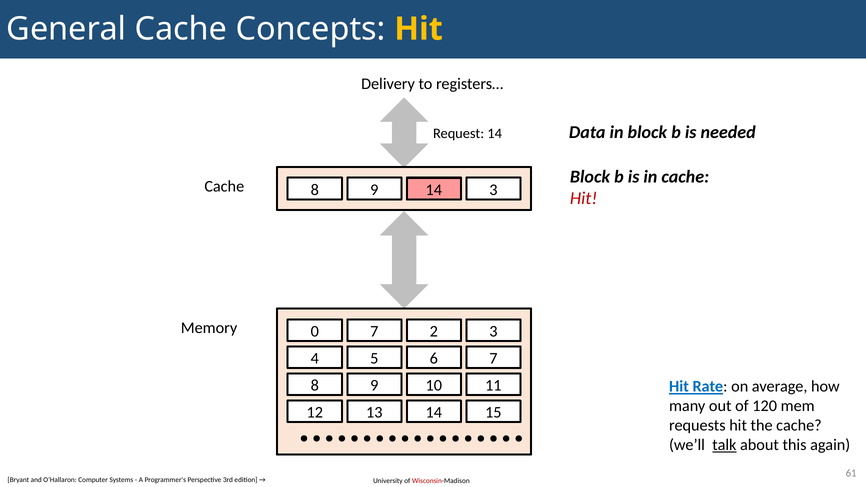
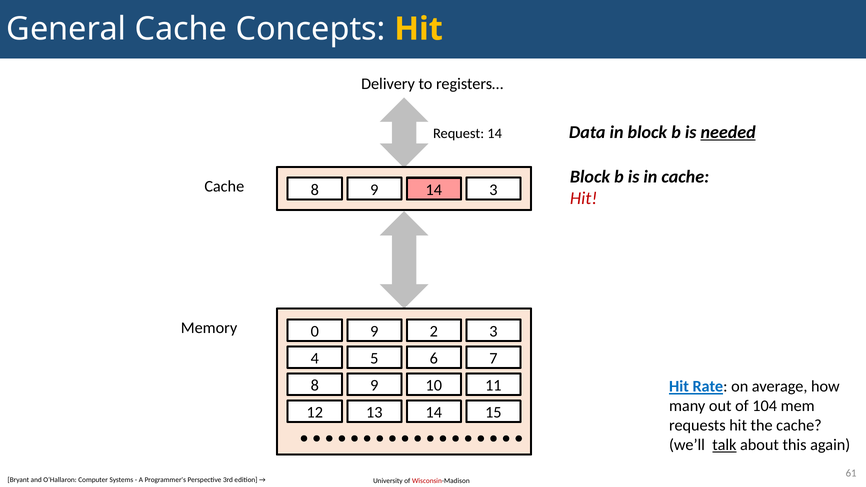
needed underline: none -> present (728, 132)
0 7: 7 -> 9 (374, 331)
120: 120 -> 104 (765, 406)
